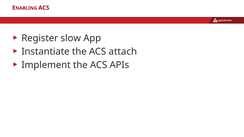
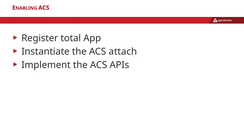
slow: slow -> total (71, 38)
